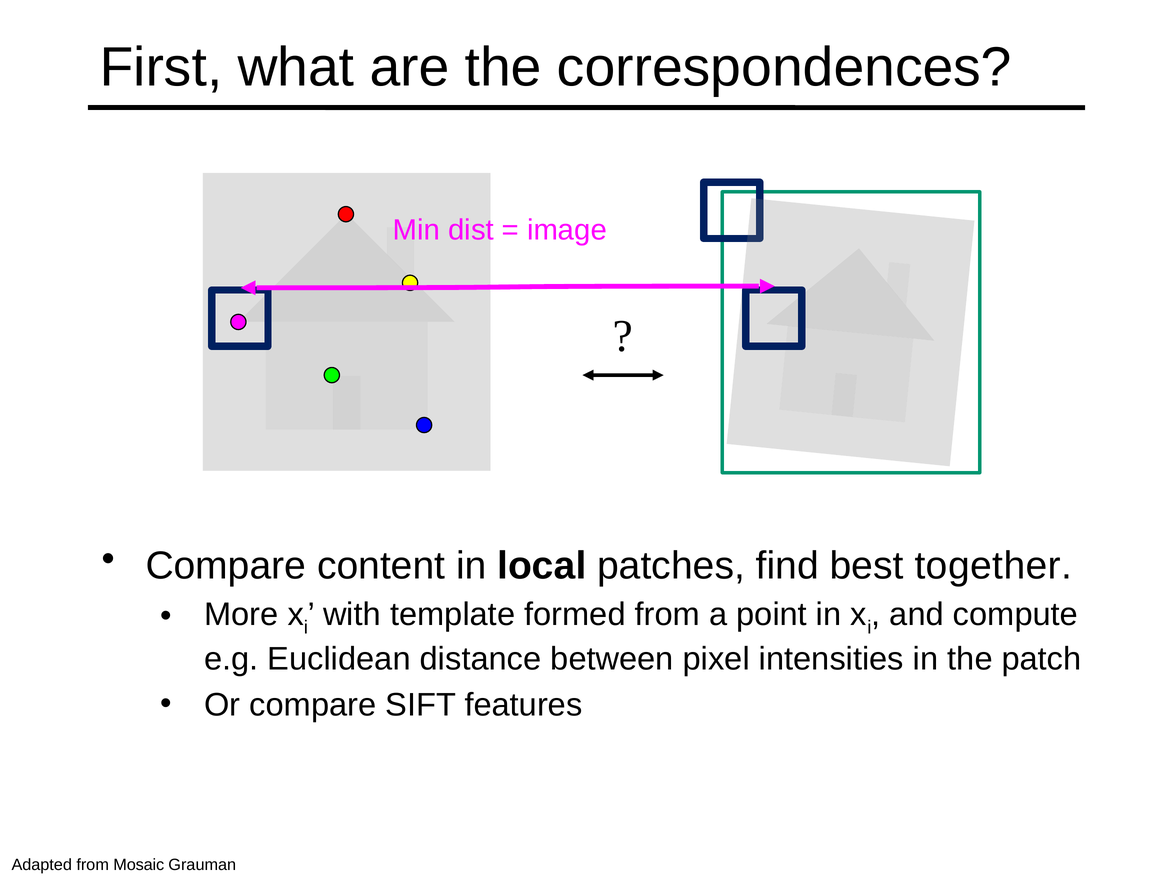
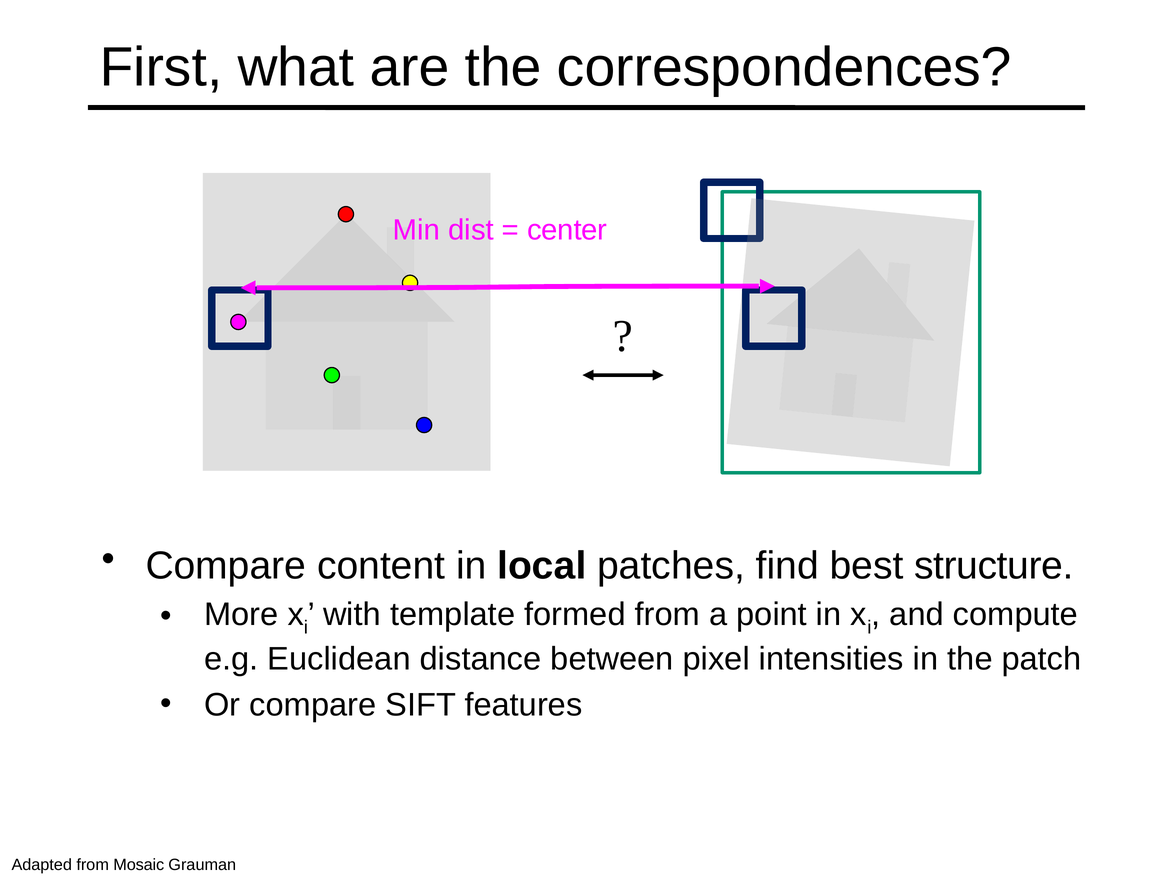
image: image -> center (567, 230)
together: together -> structure (994, 565)
